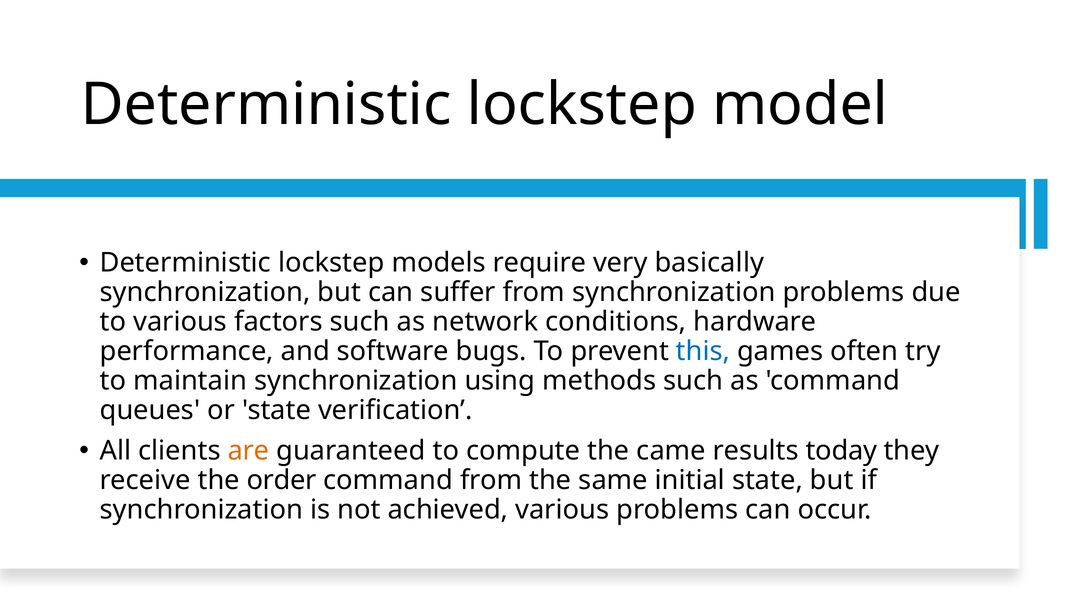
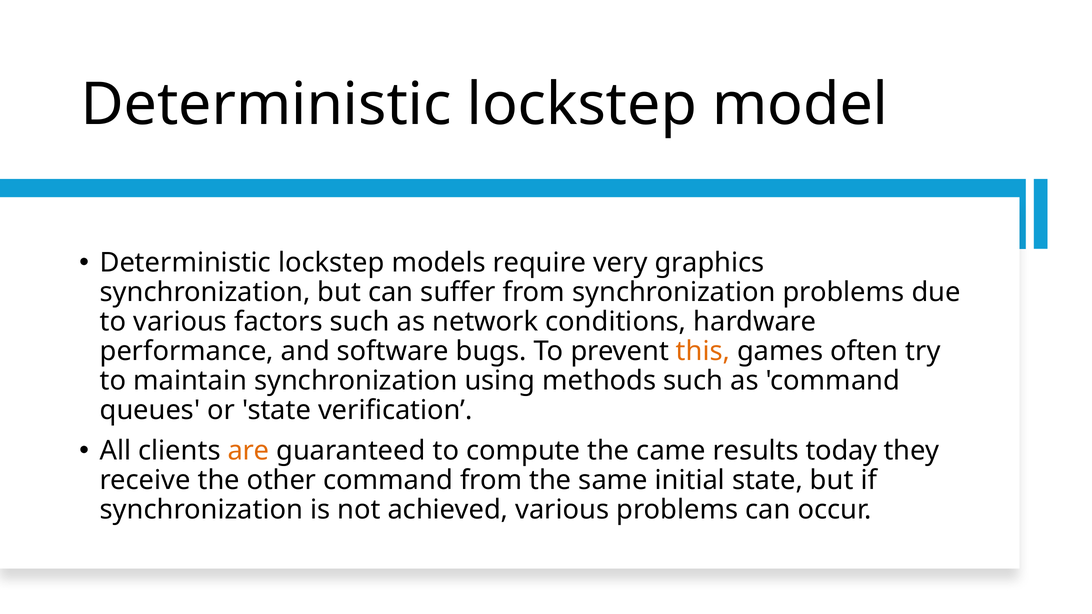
basically: basically -> graphics (709, 263)
this colour: blue -> orange (703, 351)
order: order -> other (282, 481)
